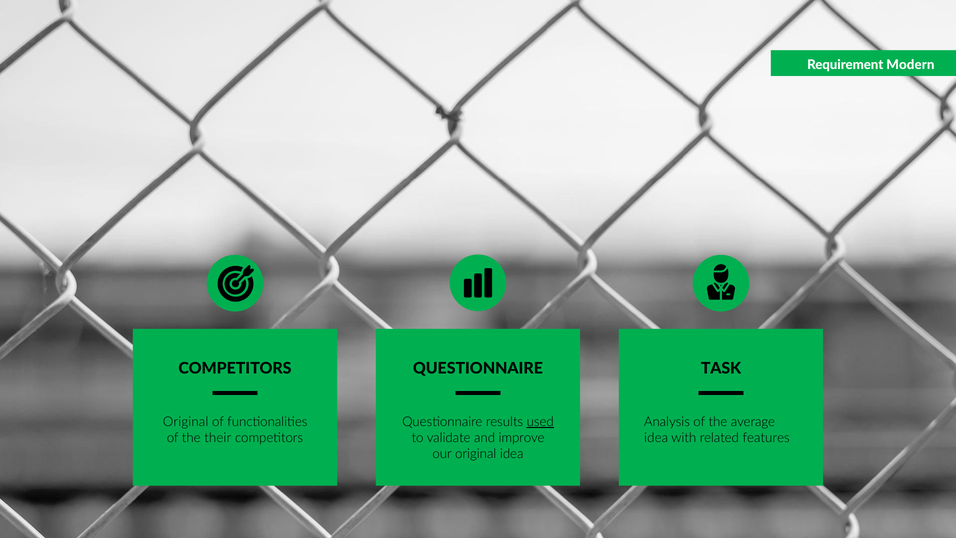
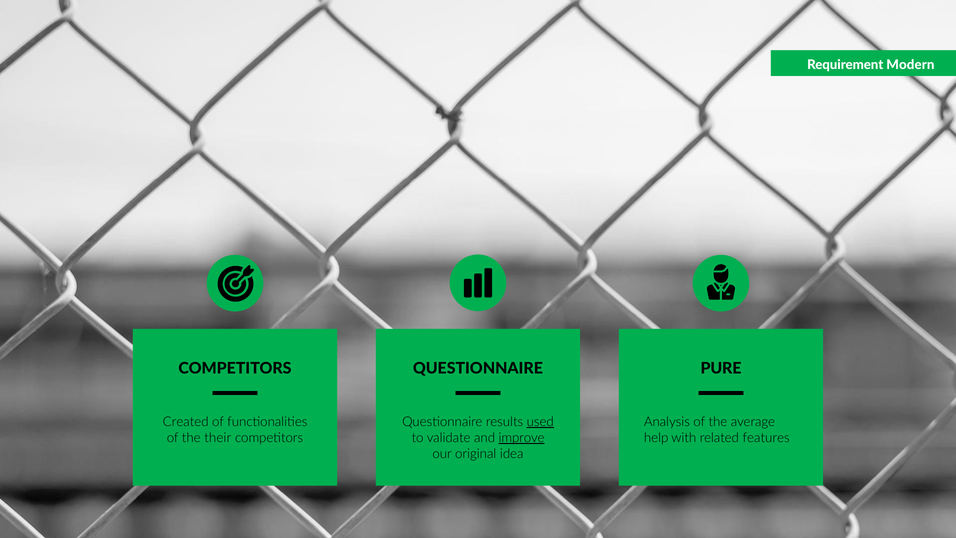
TASK: TASK -> PURE (721, 368)
Original: Original -> Created (186, 422)
improve underline: none -> present (522, 438)
idea: idea -> help (656, 438)
